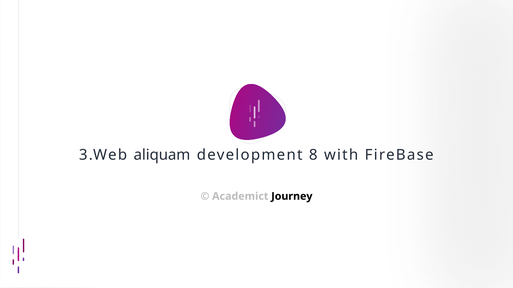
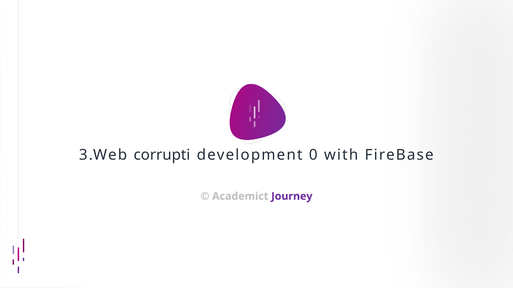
aliquam: aliquam -> corrupti (162, 155)
8: 8 -> 0 (313, 155)
Journey colour: black -> purple (292, 197)
